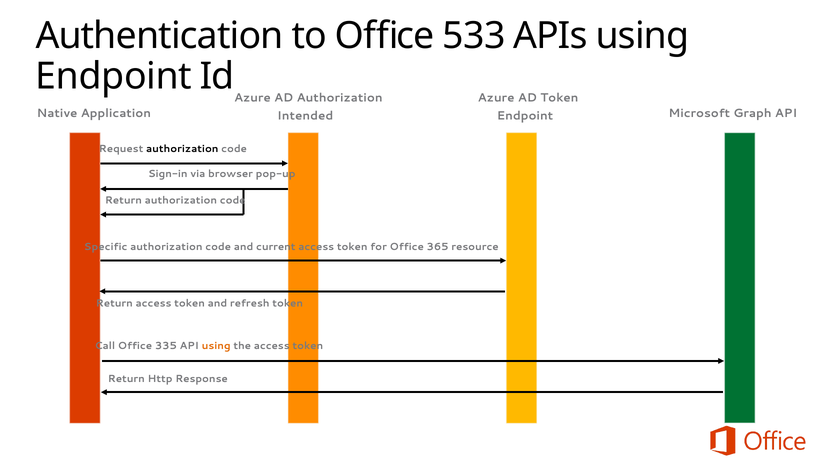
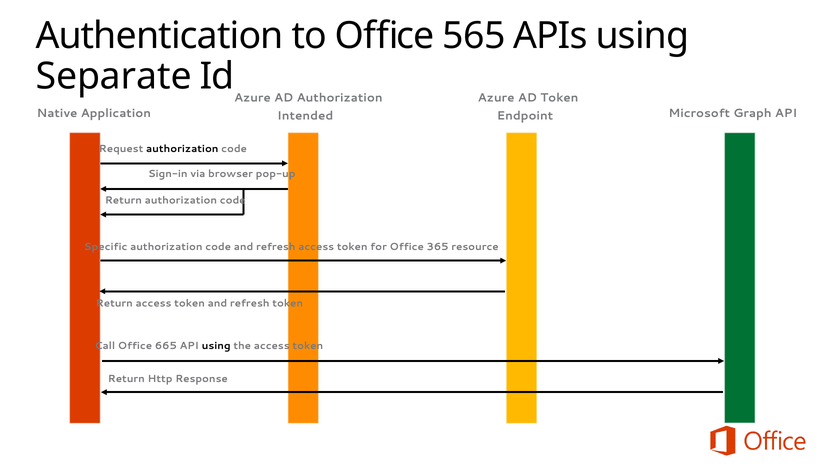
533: 533 -> 565 (474, 36)
Endpoint: Endpoint -> Separate (114, 76)
code and current: current -> refresh (276, 247)
335: 335 -> 665 (166, 346)
using colour: orange -> black (216, 346)
